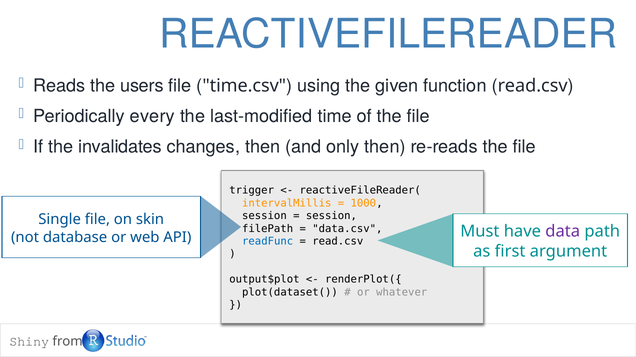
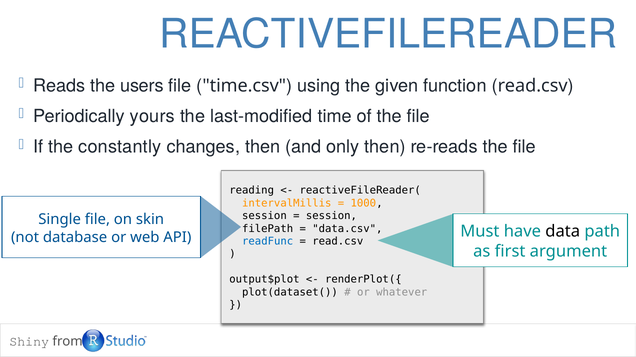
every: every -> yours (152, 116)
invalidates: invalidates -> constantly (120, 147)
trigger: trigger -> reading (252, 191)
data colour: purple -> black (563, 232)
